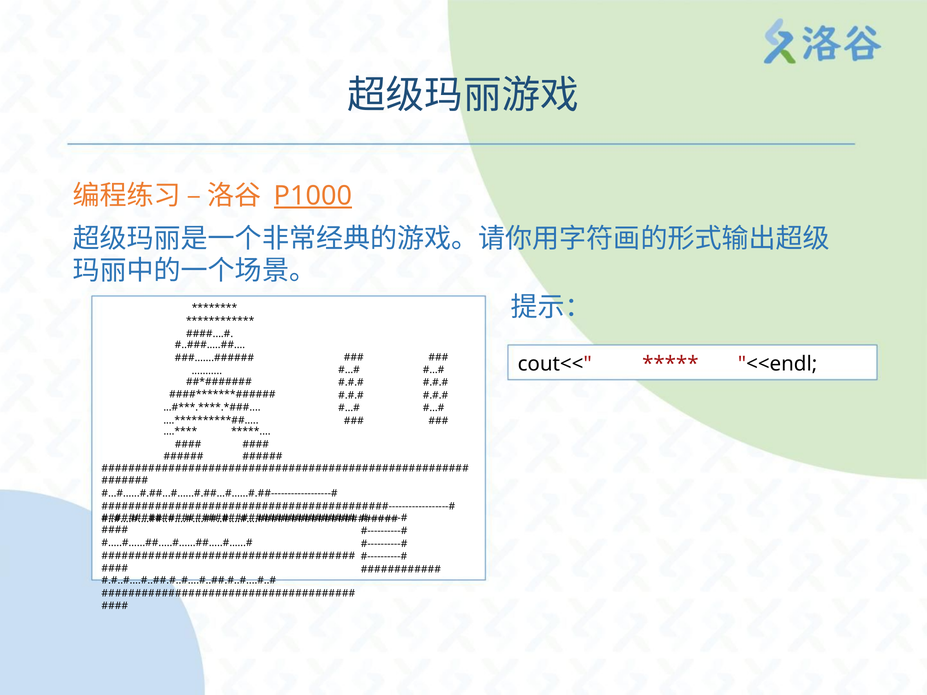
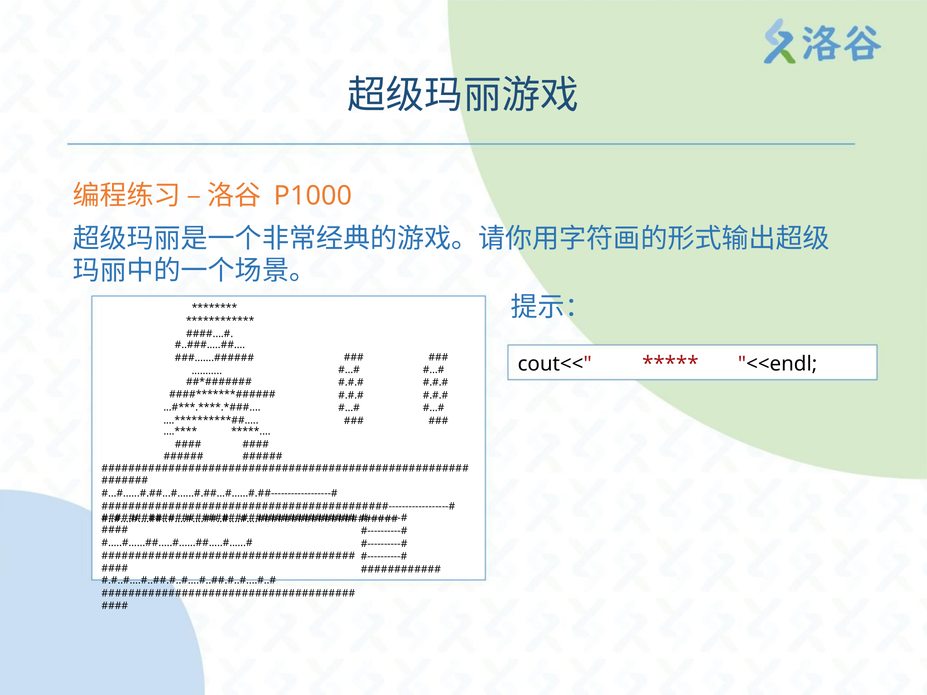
P1000 underline: present -> none (313, 196)
